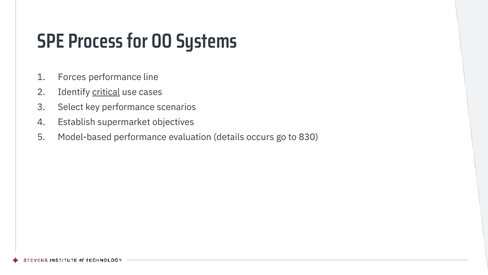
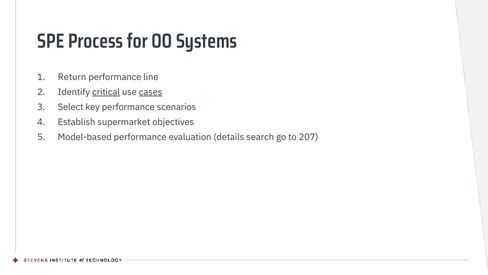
Forces: Forces -> Return (72, 77)
cases underline: none -> present (151, 92)
occurs: occurs -> search (260, 137)
830: 830 -> 207 (309, 137)
